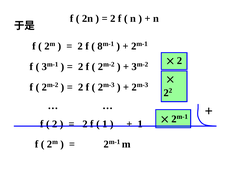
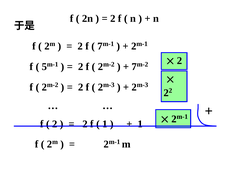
8: 8 -> 7 (100, 46)
3: 3 -> 5 (44, 67)
3: 3 -> 7 (134, 67)
